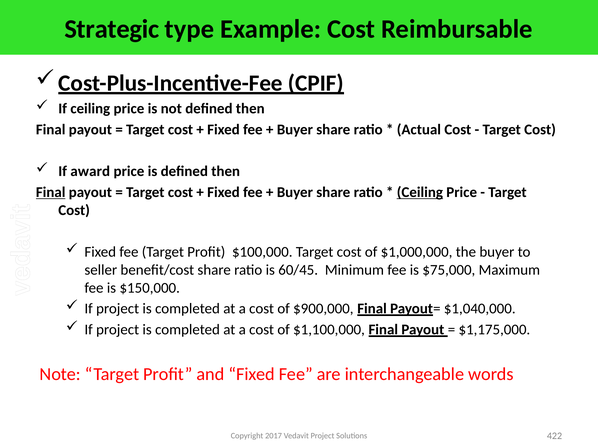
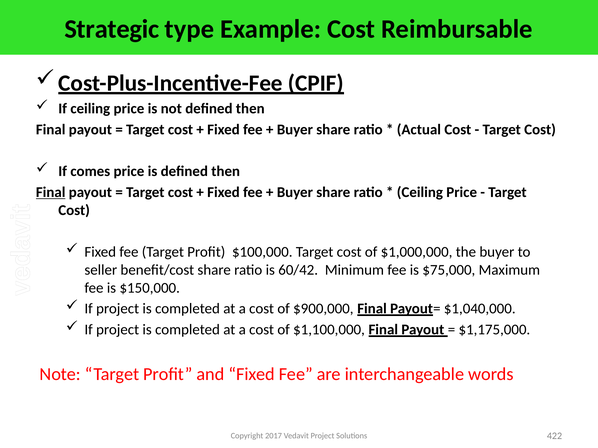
award: award -> comes (90, 171)
Ceiling underline: present -> none (420, 192)
60/45: 60/45 -> 60/42 (298, 270)
